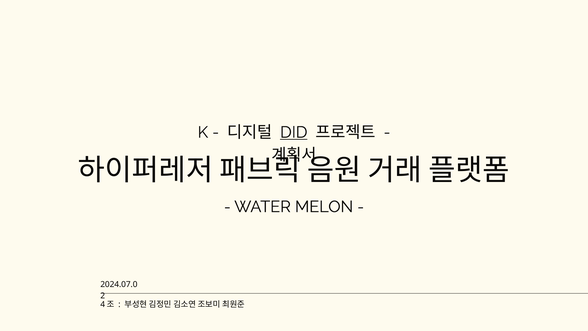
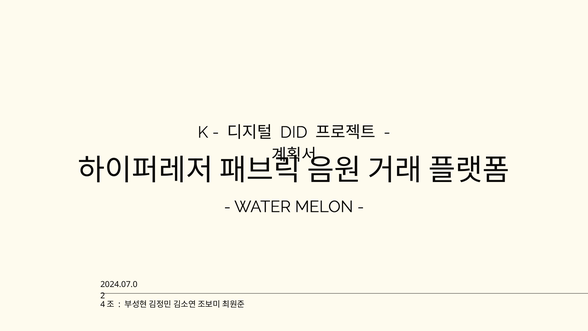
DID underline: present -> none (294, 132)
